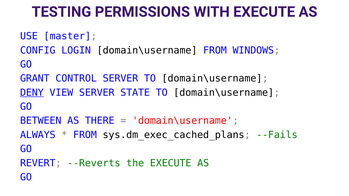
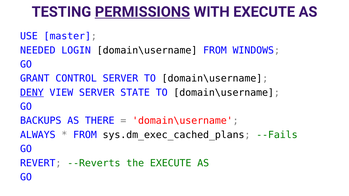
PERMISSIONS underline: none -> present (142, 12)
CONFIG: CONFIG -> NEEDED (38, 50)
BETWEEN: BETWEEN -> BACKUPS (41, 121)
